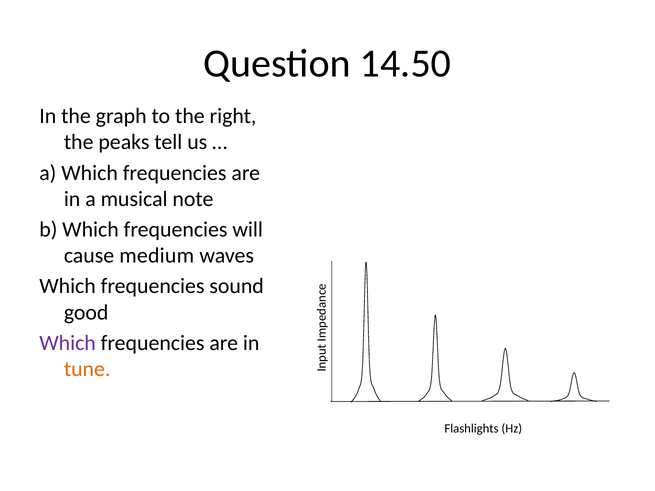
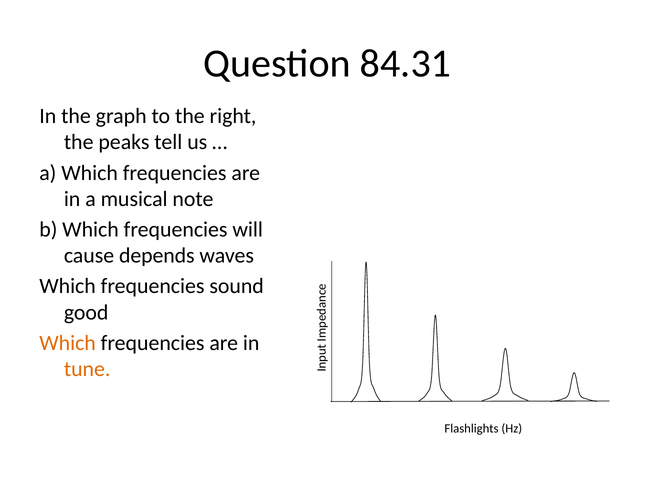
14.50: 14.50 -> 84.31 (405, 63)
medium: medium -> depends (157, 256)
Which colour: purple -> orange (68, 343)
